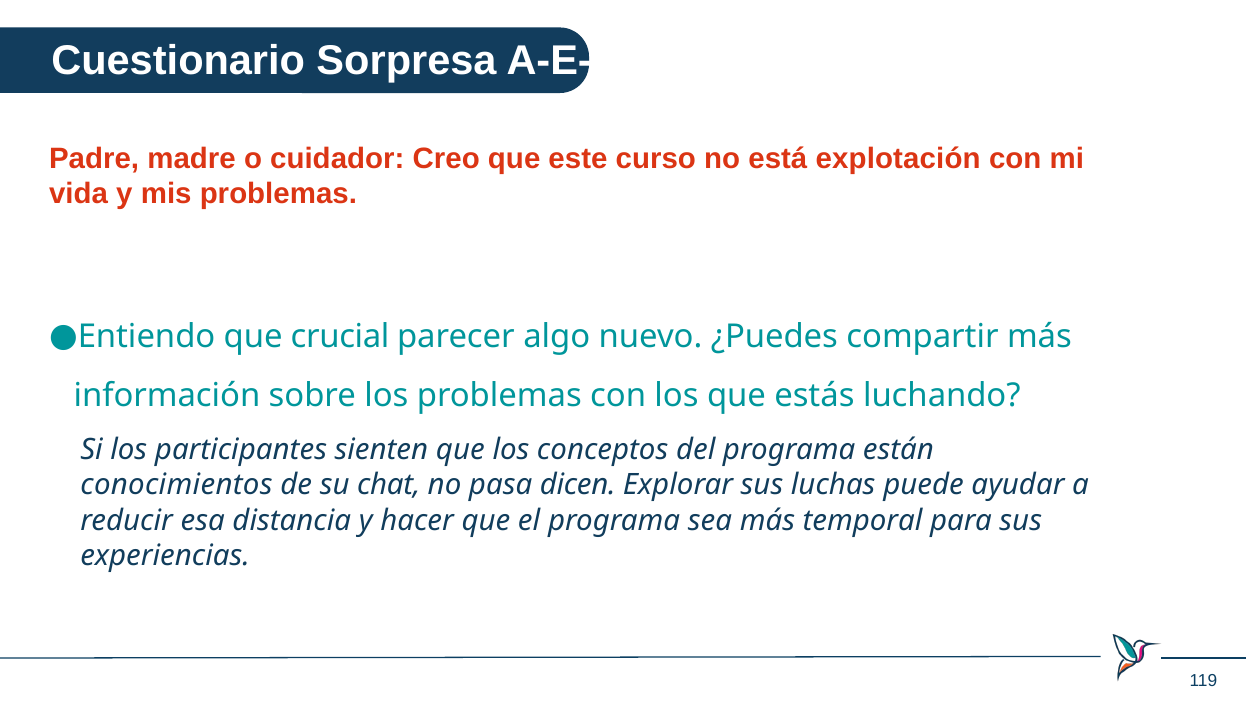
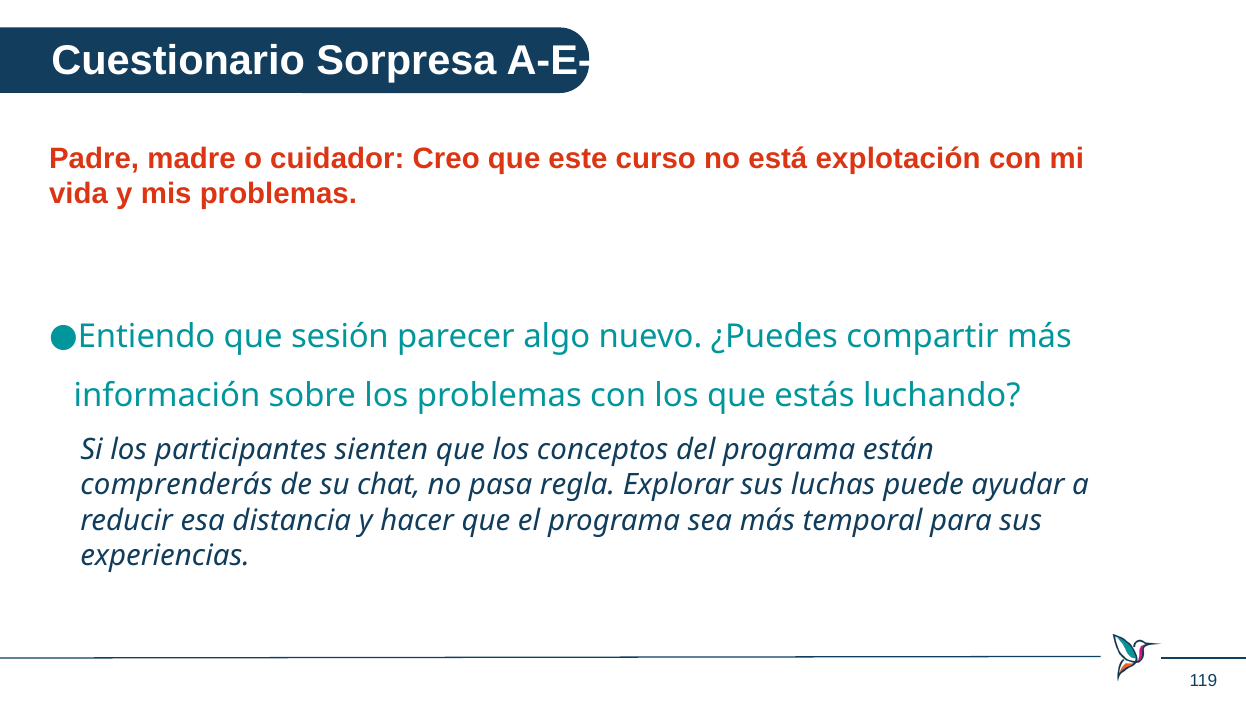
crucial: crucial -> sesión (340, 336)
conocimientos: conocimientos -> comprenderás (176, 485)
dicen: dicen -> regla (578, 485)
